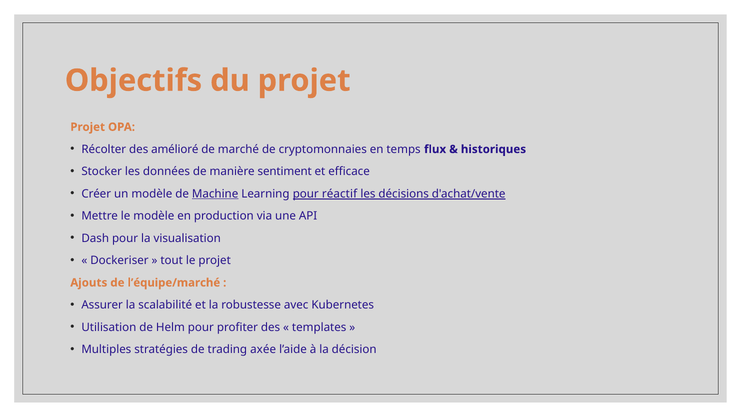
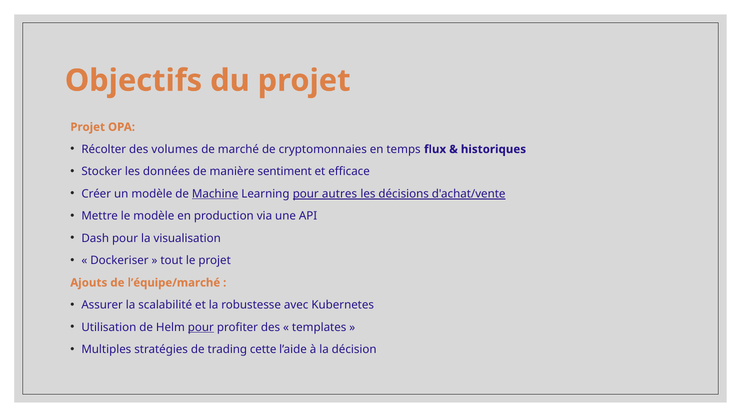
amélioré: amélioré -> volumes (175, 149)
réactif: réactif -> autres (340, 194)
pour underline: none -> present (201, 327)
axée: axée -> cette (263, 349)
